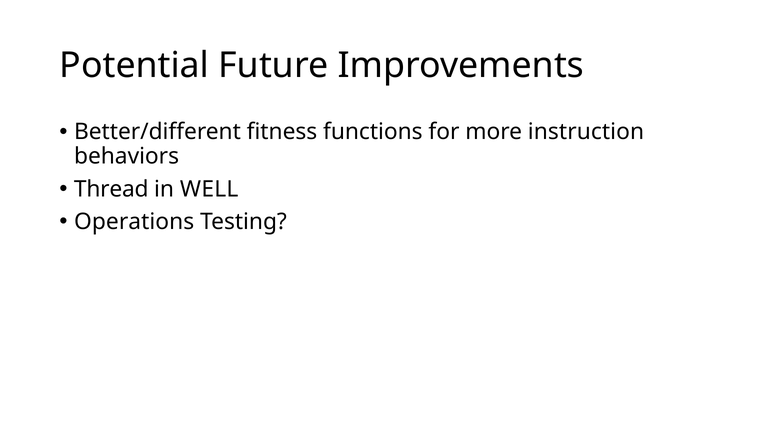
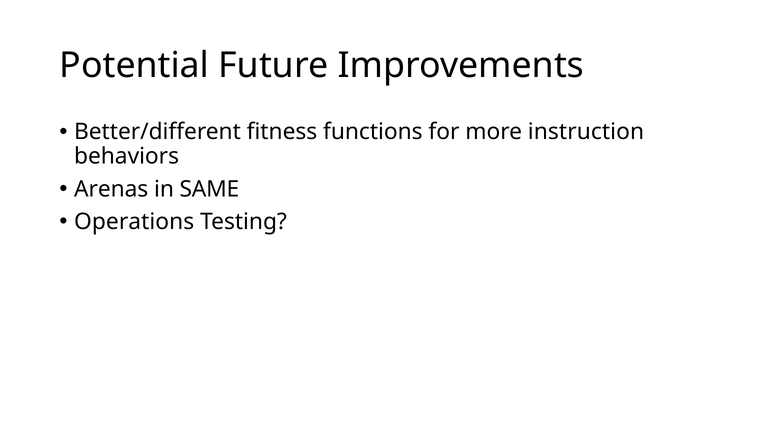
Thread: Thread -> Arenas (111, 189)
WELL: WELL -> SAME (209, 189)
